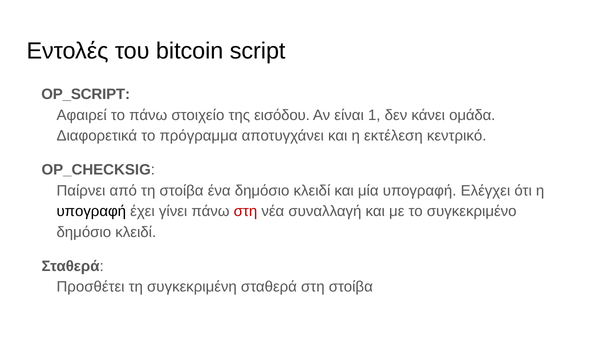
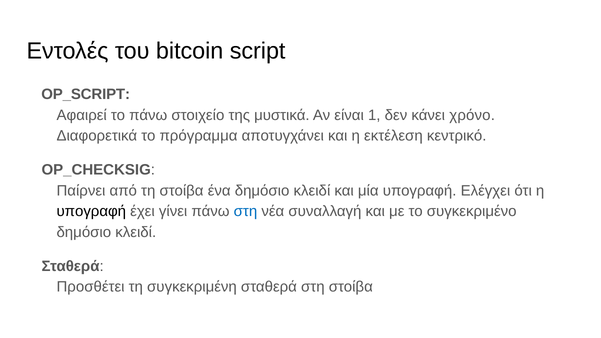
εισόδου: εισόδου -> μυστικά (282, 115)
ομάδα: ομάδα -> χρόνο (472, 115)
στη colour: red -> blue (245, 211)
